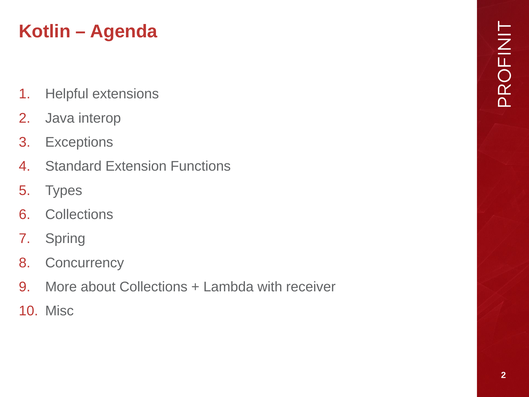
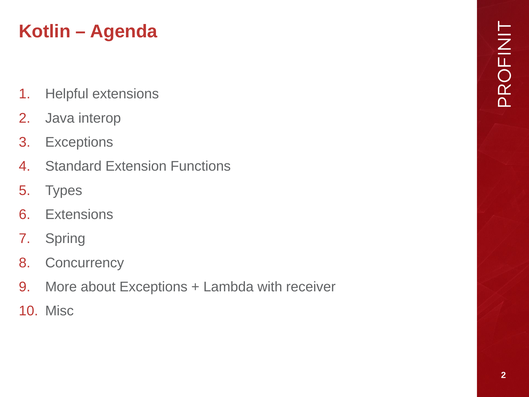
Collections: Collections -> Extensions (79, 214)
about Collections: Collections -> Exceptions (153, 287)
